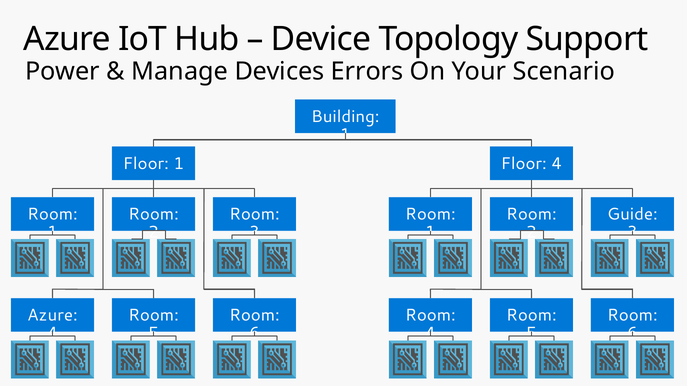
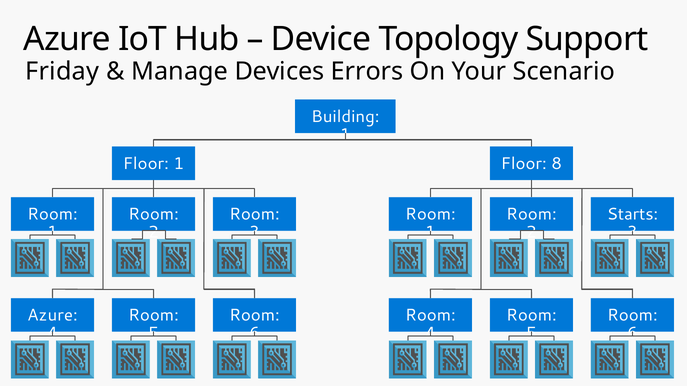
Power: Power -> Friday (62, 72)
Floor 4: 4 -> 8 (557, 164)
Guide: Guide -> Starts (632, 214)
